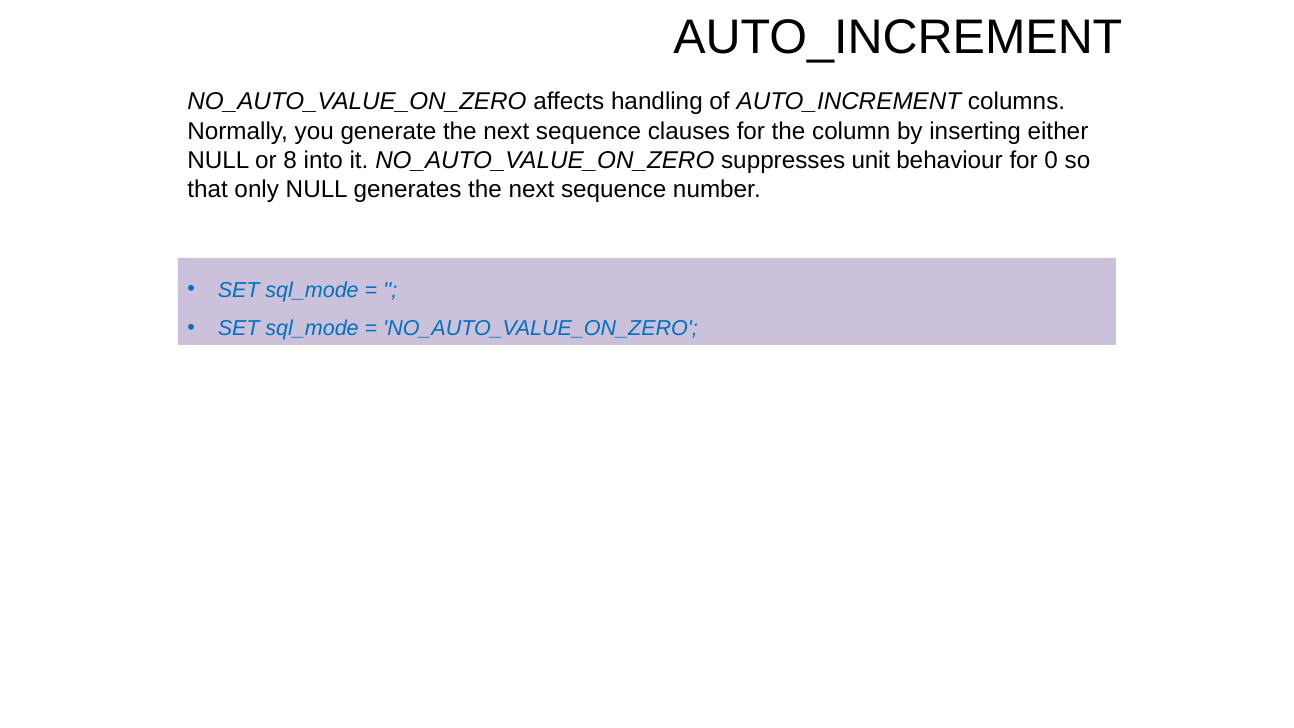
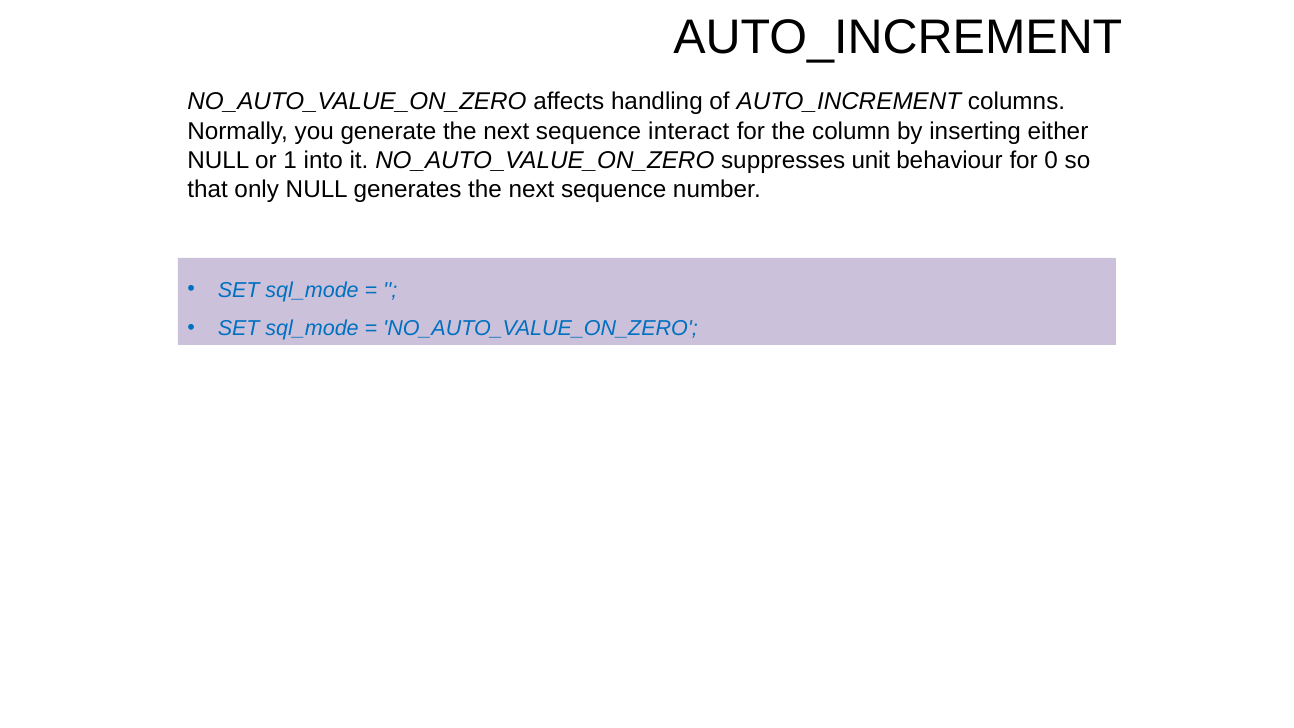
clauses: clauses -> interact (689, 131)
8: 8 -> 1 (290, 160)
